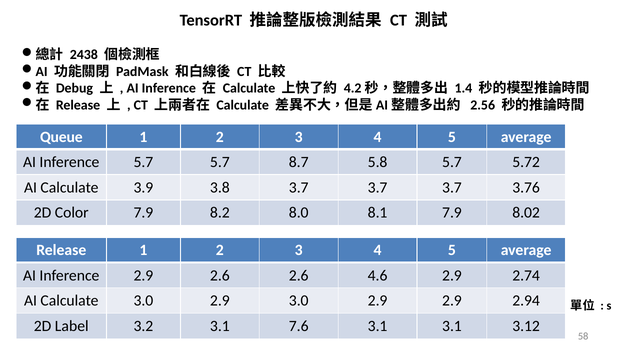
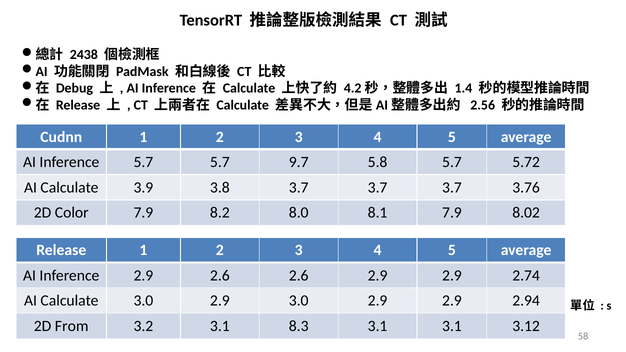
Queue: Queue -> Cudnn (61, 137)
8.7: 8.7 -> 9.7 (299, 162)
2.6 4.6: 4.6 -> 2.9 (378, 275)
Label: Label -> From (72, 326)
7.6: 7.6 -> 8.3 (299, 326)
